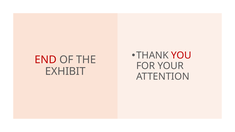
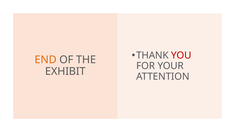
END colour: red -> orange (46, 60)
